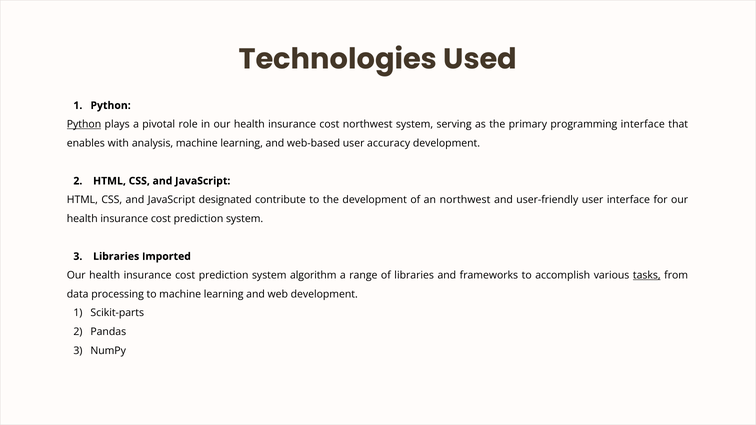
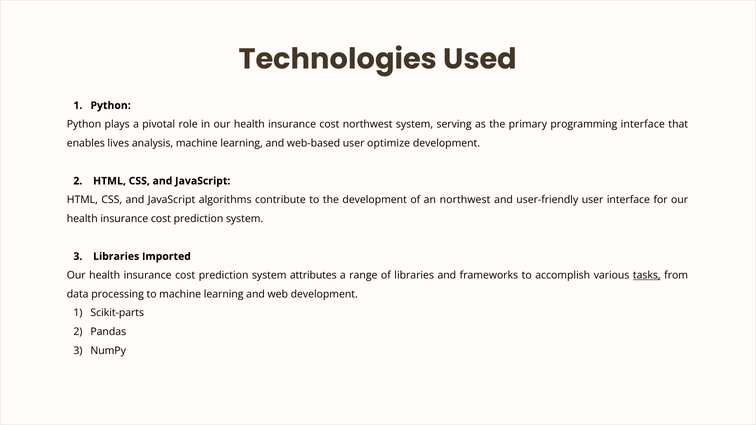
Python underline: present -> none (84, 124)
with: with -> lives (118, 143)
accuracy: accuracy -> optimize (389, 143)
designated: designated -> algorithms (225, 200)
algorithm: algorithm -> attributes (313, 275)
